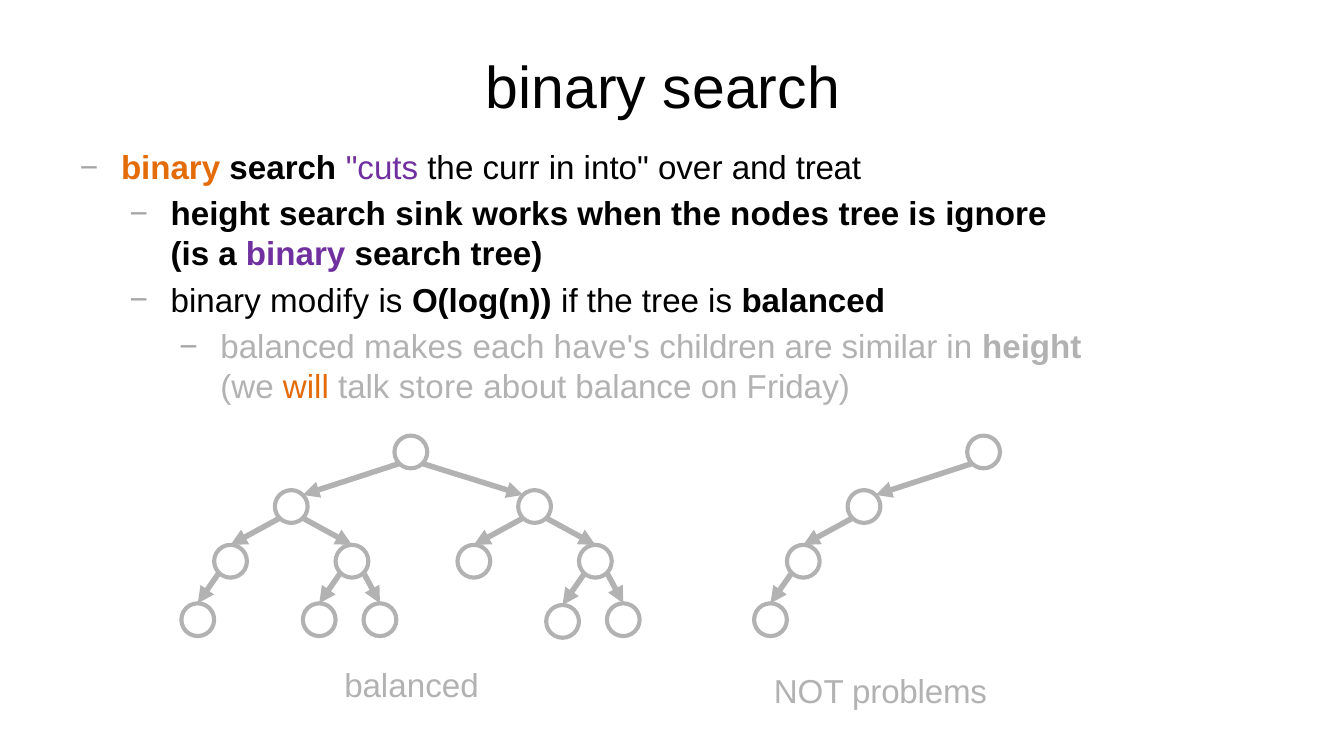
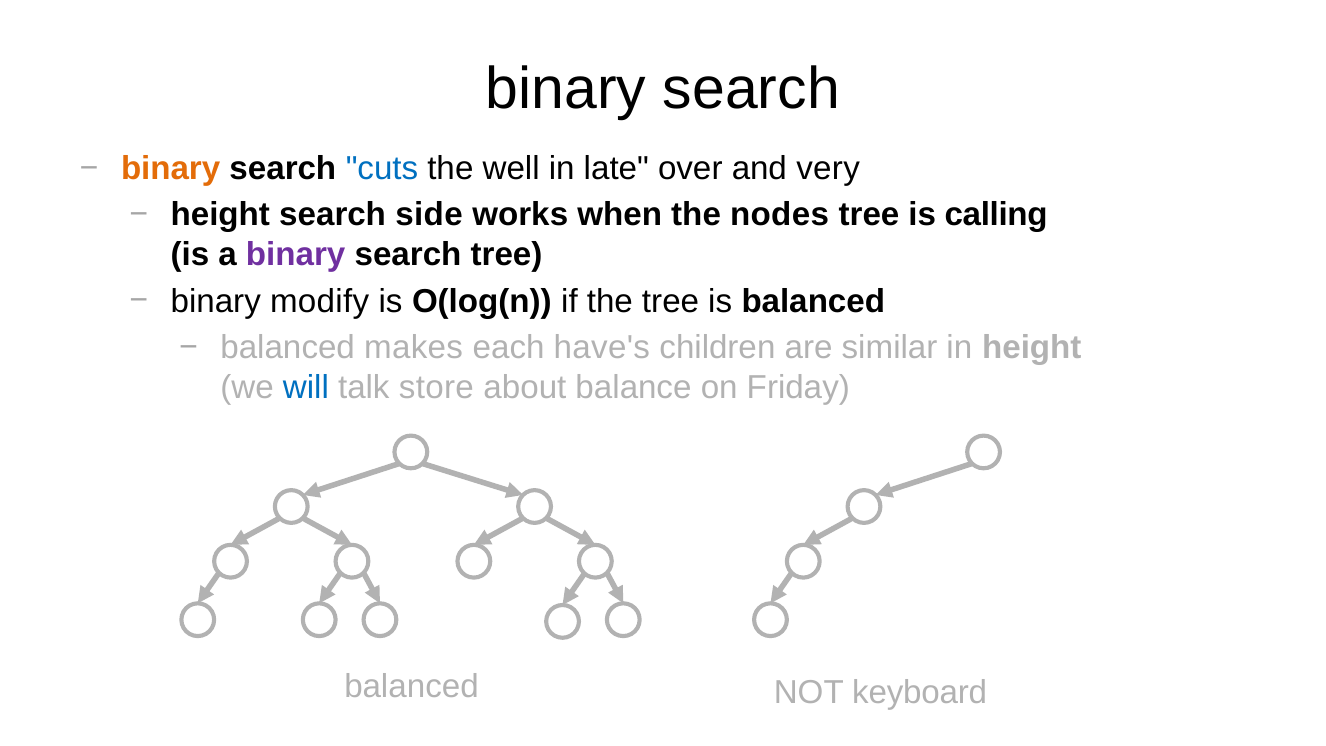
cuts colour: purple -> blue (382, 169)
curr: curr -> well (511, 169)
into: into -> late (616, 169)
treat: treat -> very (828, 169)
sink: sink -> side (429, 215)
ignore: ignore -> calling (996, 215)
will colour: orange -> blue (306, 387)
problems: problems -> keyboard (920, 692)
